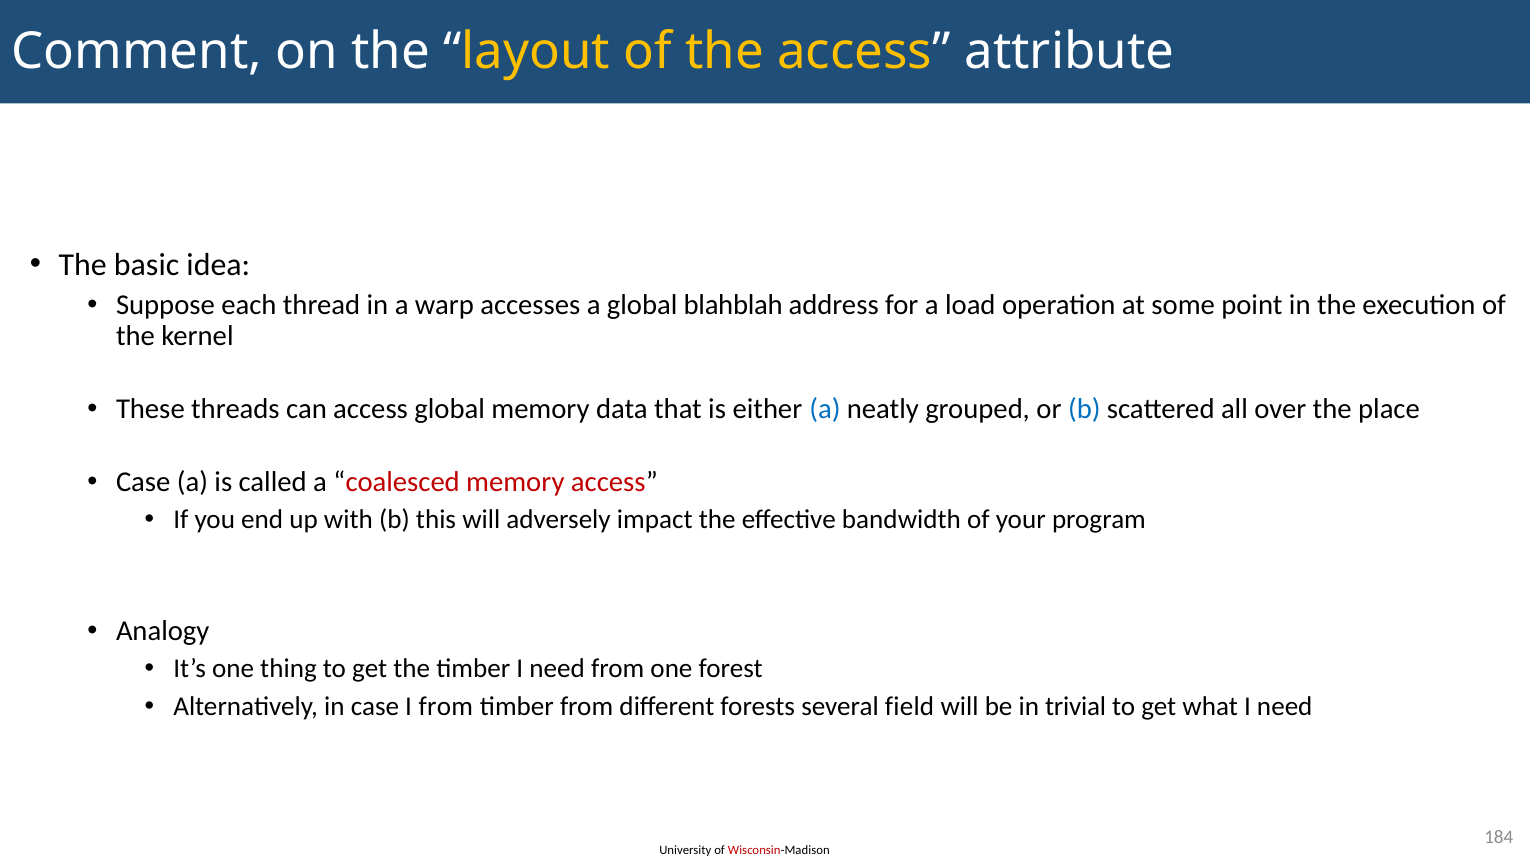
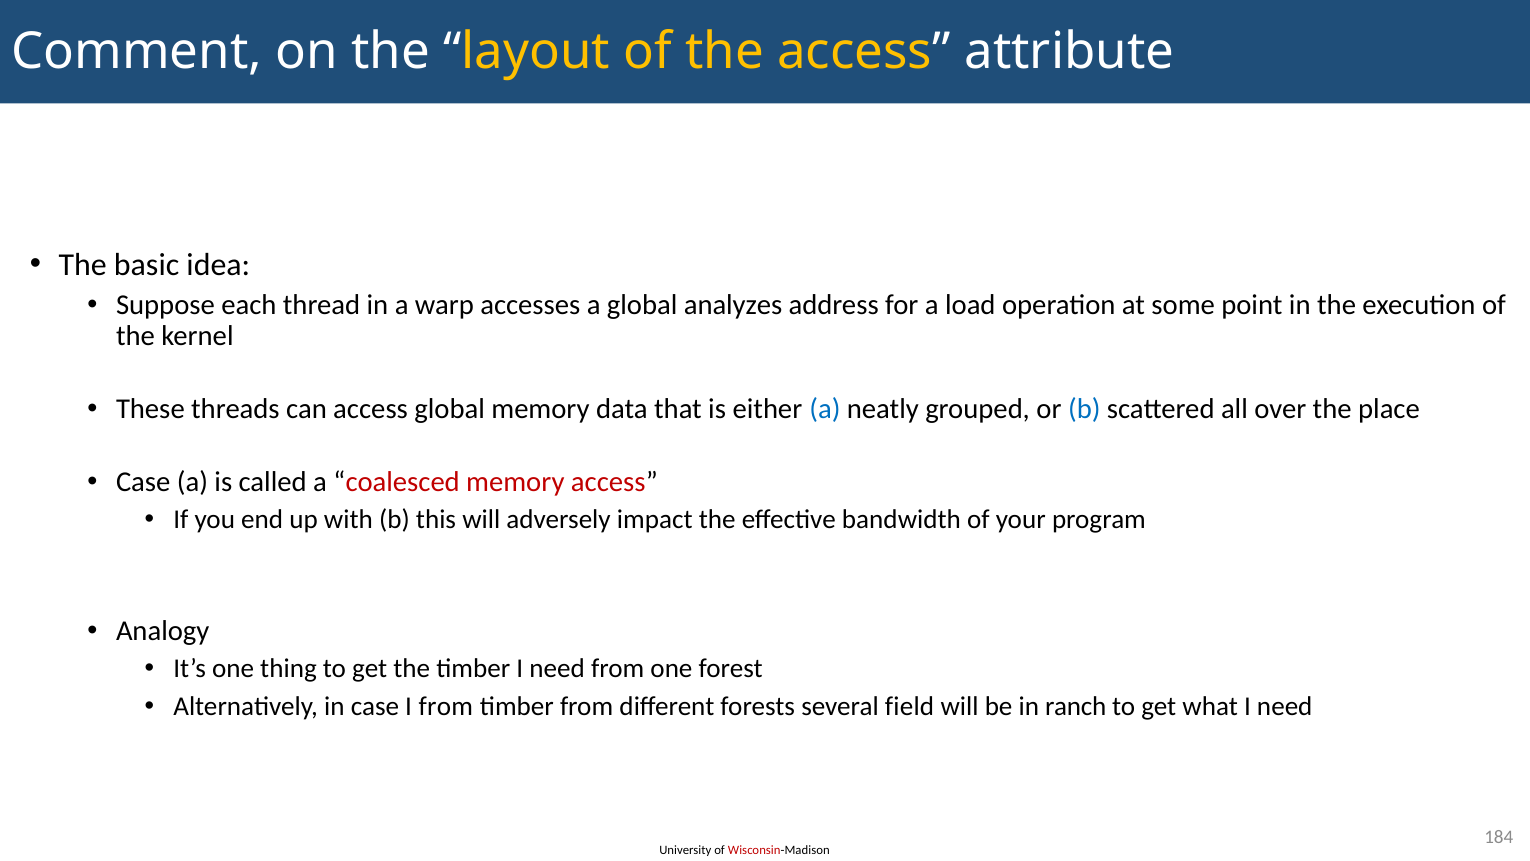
blahblah: blahblah -> analyzes (733, 305)
trivial: trivial -> ranch (1076, 706)
